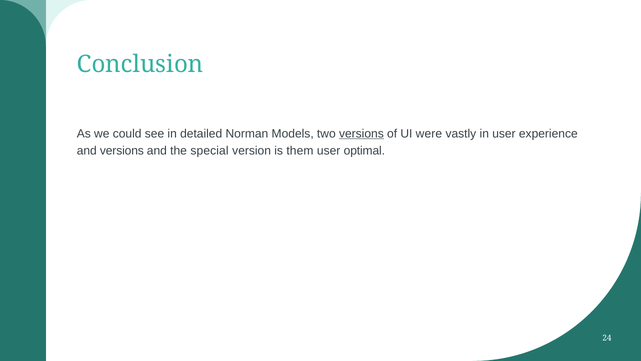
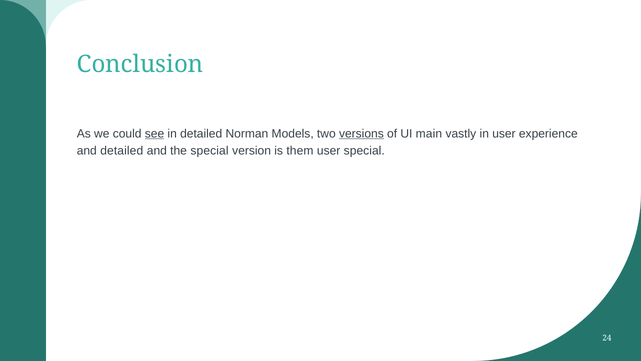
see underline: none -> present (155, 133)
were: were -> main (429, 133)
and versions: versions -> detailed (122, 151)
user optimal: optimal -> special (364, 151)
